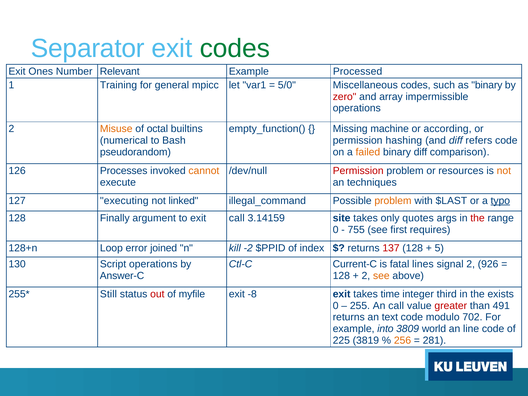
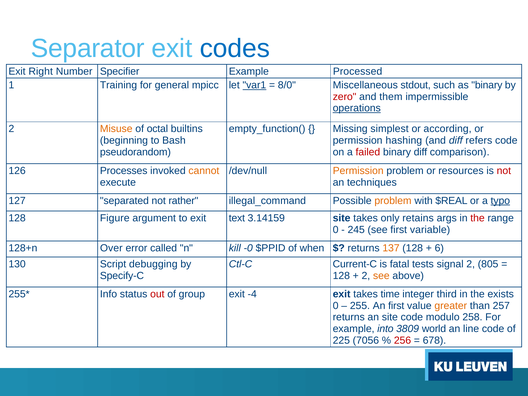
codes colour: green -> blue (235, 48)
Ones: Ones -> Right (41, 71)
Relevant: Relevant -> Specifier (120, 71)
var1 underline: none -> present (254, 85)
5/0: 5/0 -> 8/0 (287, 85)
Miscellaneous codes: codes -> stdout (416, 85)
array: array -> them (391, 97)
operations underline: none -> present (357, 108)
machine: machine -> simplest (390, 129)
numerical: numerical -> beginning (124, 140)
failed colour: orange -> red (368, 152)
Permission colour: red -> orange (358, 171)
not colour: orange -> red (504, 171)
executing: executing -> separated (124, 201)
linked: linked -> rather (183, 201)
$LAST: $LAST -> $REAL (451, 201)
Finally: Finally -> Figure (115, 218)
exit call: call -> text (237, 218)
quotes: quotes -> retains (418, 218)
755: 755 -> 245 (356, 230)
requires: requires -> variable (430, 230)
Loop: Loop -> Over (111, 248)
joined: joined -> called (164, 248)
-2: -2 -> -0 (248, 248)
index: index -> when (312, 248)
137 colour: red -> orange (391, 248)
5: 5 -> 6 (439, 248)
Script operations: operations -> debugging (153, 264)
lines: lines -> tests (423, 264)
926: 926 -> 805 (488, 264)
Answer-C: Answer-C -> Specify-C (122, 276)
Still: Still -> Info (109, 294)
myfile: myfile -> group (192, 294)
-8: -8 -> -4 (252, 294)
An call: call -> first (396, 306)
greater colour: red -> orange (451, 306)
491: 491 -> 257 (501, 306)
an text: text -> site (390, 317)
702: 702 -> 258 (472, 317)
3819: 3819 -> 7056 (366, 340)
256 colour: orange -> red (402, 340)
281: 281 -> 678 (434, 340)
